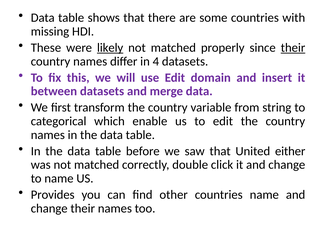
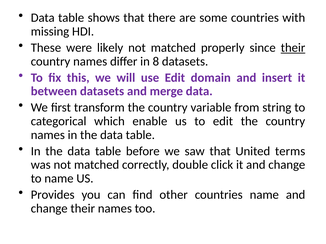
likely underline: present -> none (110, 48)
4: 4 -> 8 (156, 61)
either: either -> terms (290, 151)
